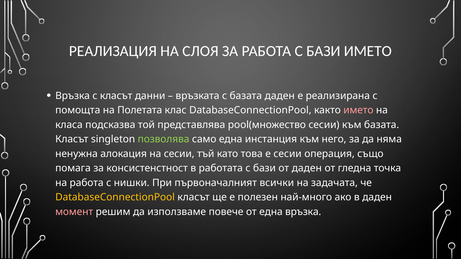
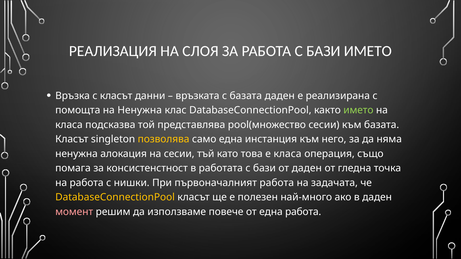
на Полетата: Полетата -> Ненужна (140, 110)
името colour: pink -> light green (358, 110)
позволява colour: light green -> yellow (164, 139)
е сесии: сесии -> класа (288, 154)
първоначалният всички: всички -> работа (277, 183)
една връзка: връзка -> работа (303, 212)
